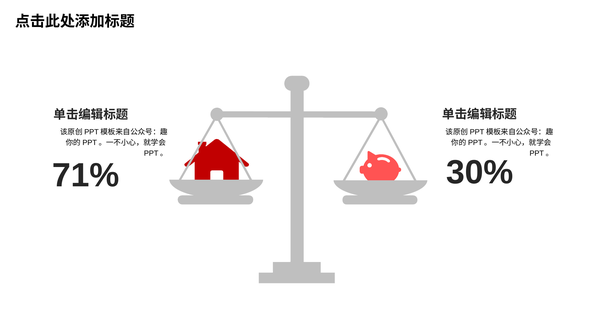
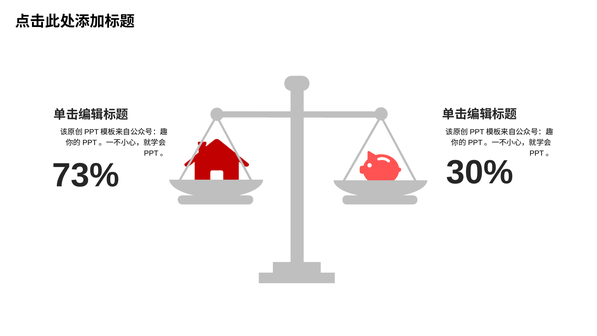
71%: 71% -> 73% (86, 175)
